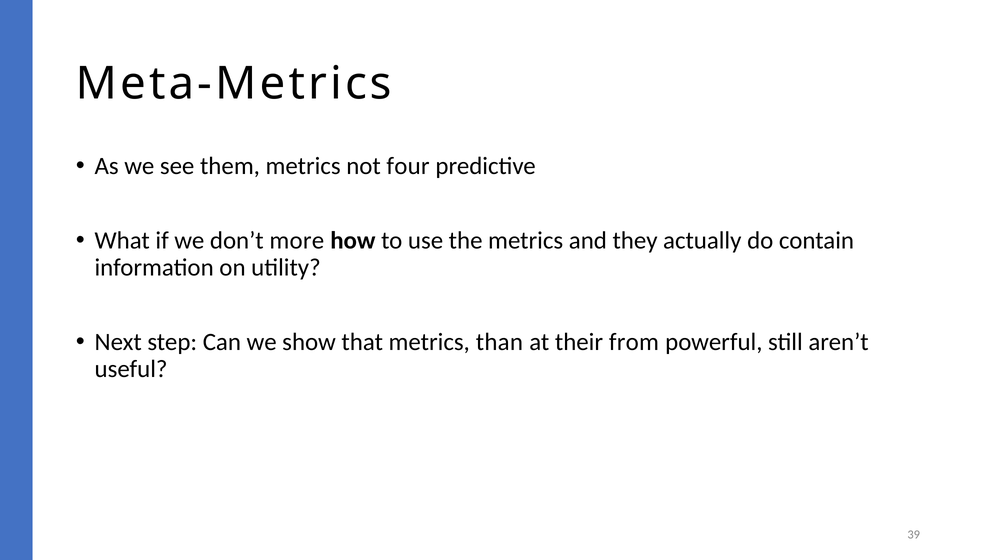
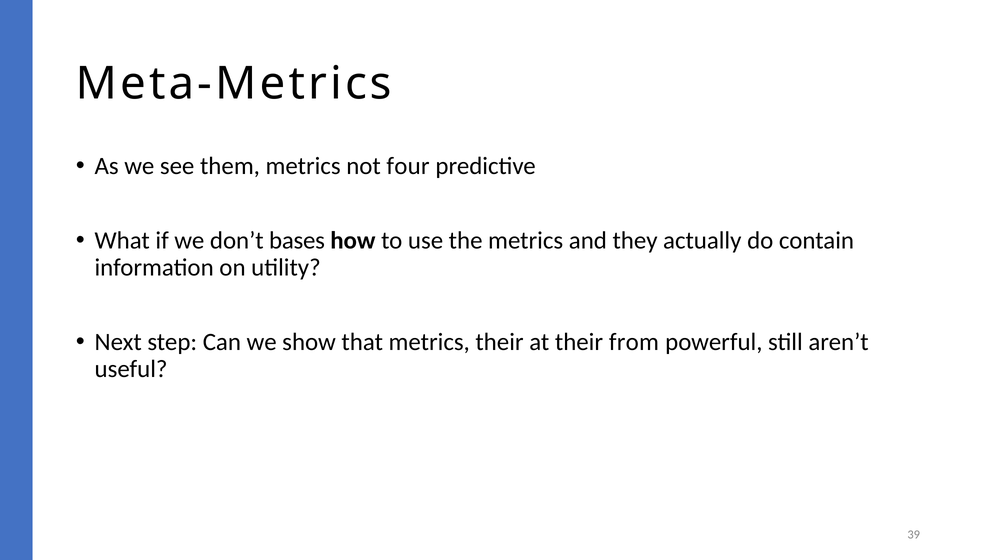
more: more -> bases (297, 241)
metrics than: than -> their (500, 342)
